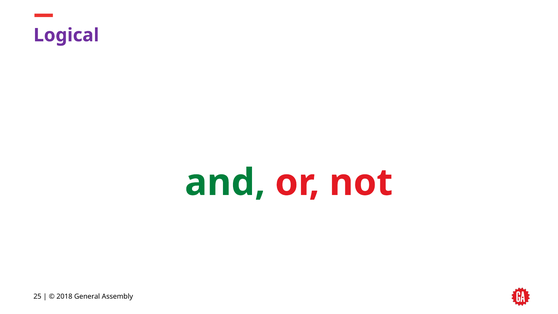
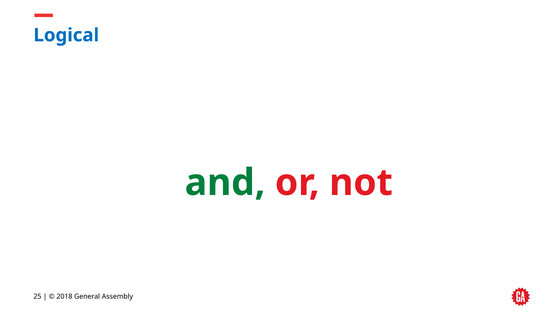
Logical colour: purple -> blue (66, 35)
